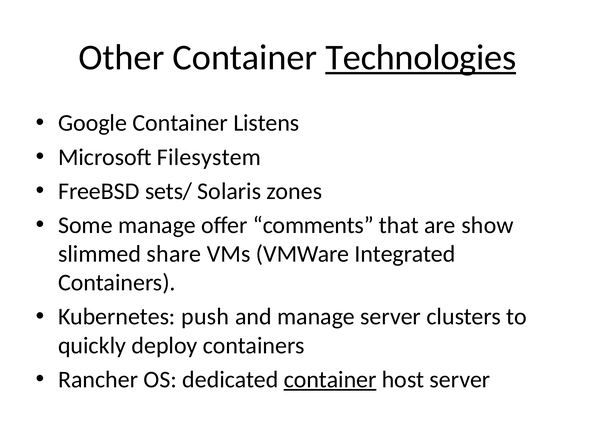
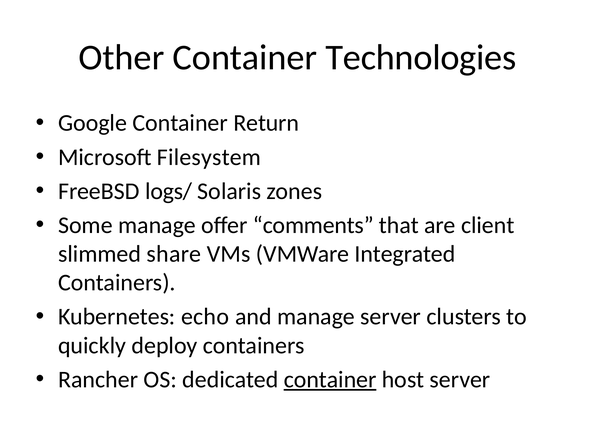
Technologies underline: present -> none (421, 58)
Listens: Listens -> Return (266, 123)
sets/: sets/ -> logs/ (169, 191)
show: show -> client (488, 225)
push: push -> echo (205, 317)
